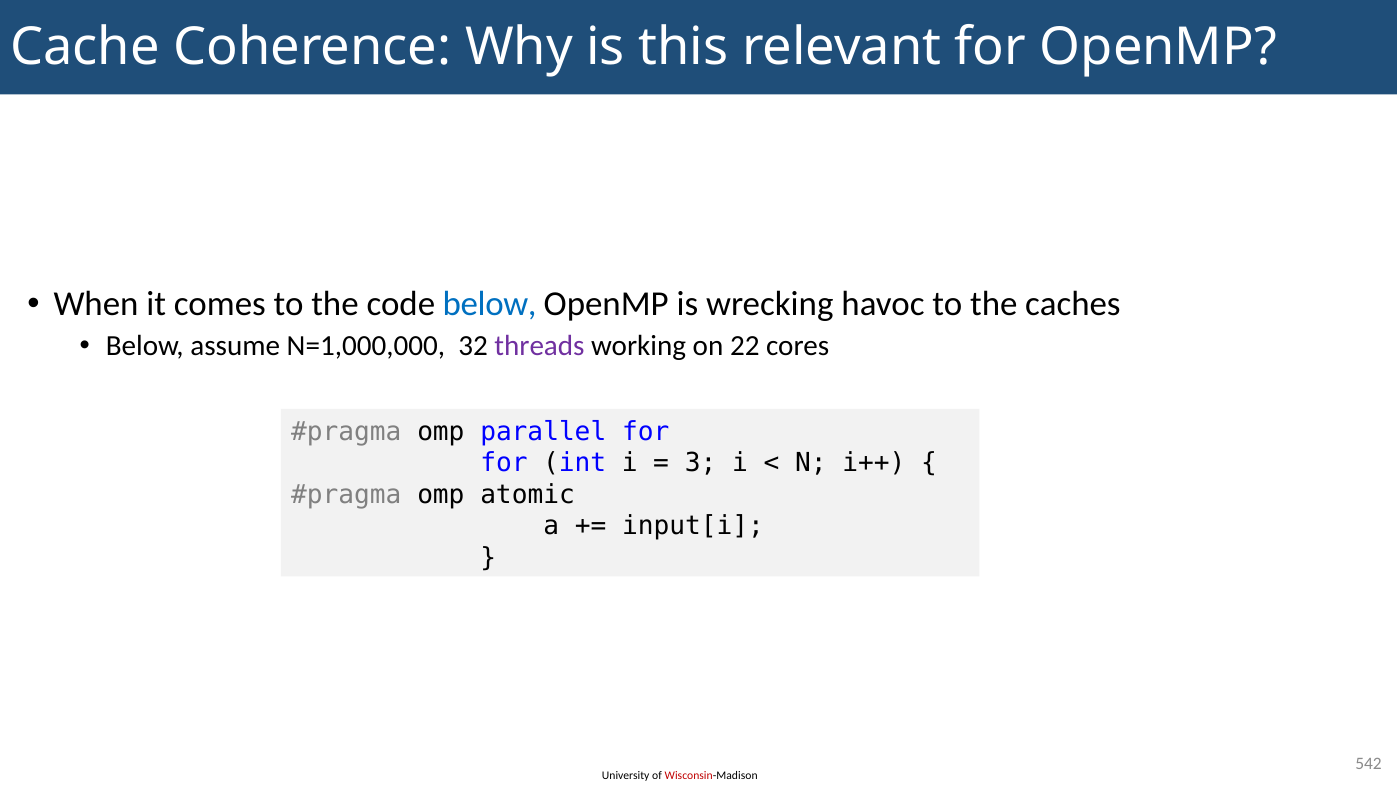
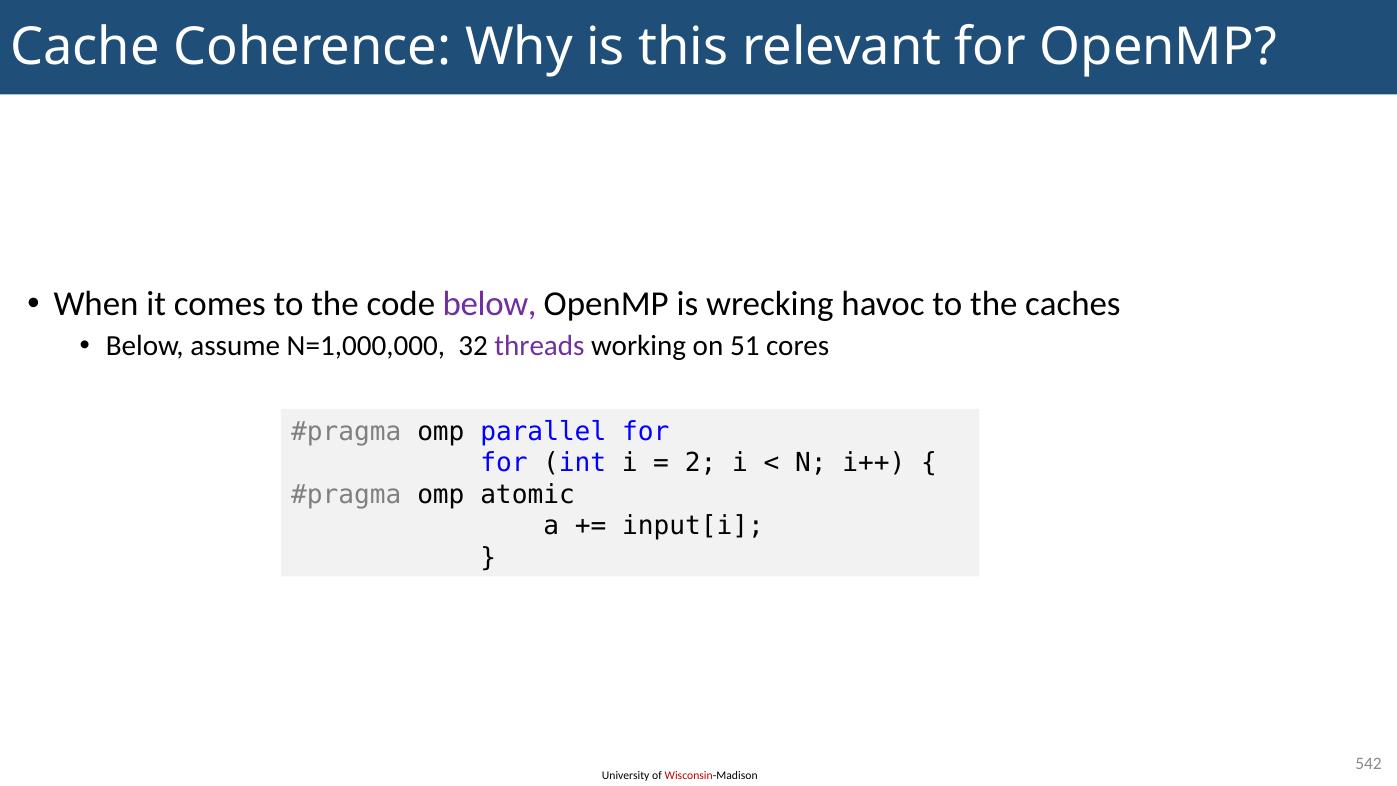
below colour: blue -> purple (490, 304)
22: 22 -> 51 (745, 346)
3: 3 -> 2 (701, 463)
